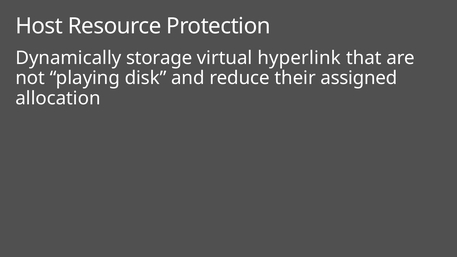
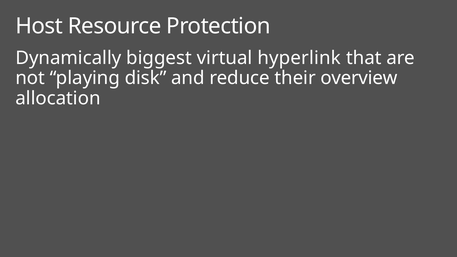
storage: storage -> biggest (159, 58)
assigned: assigned -> overview (359, 78)
